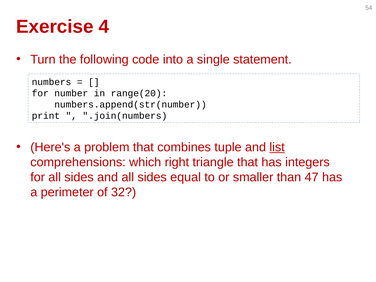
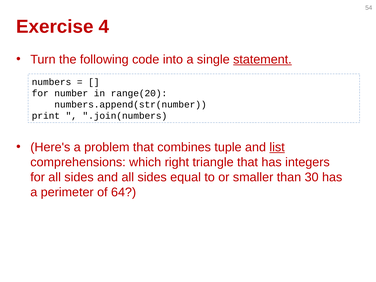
statement underline: none -> present (262, 59)
47: 47 -> 30 (312, 177)
32: 32 -> 64 (124, 192)
